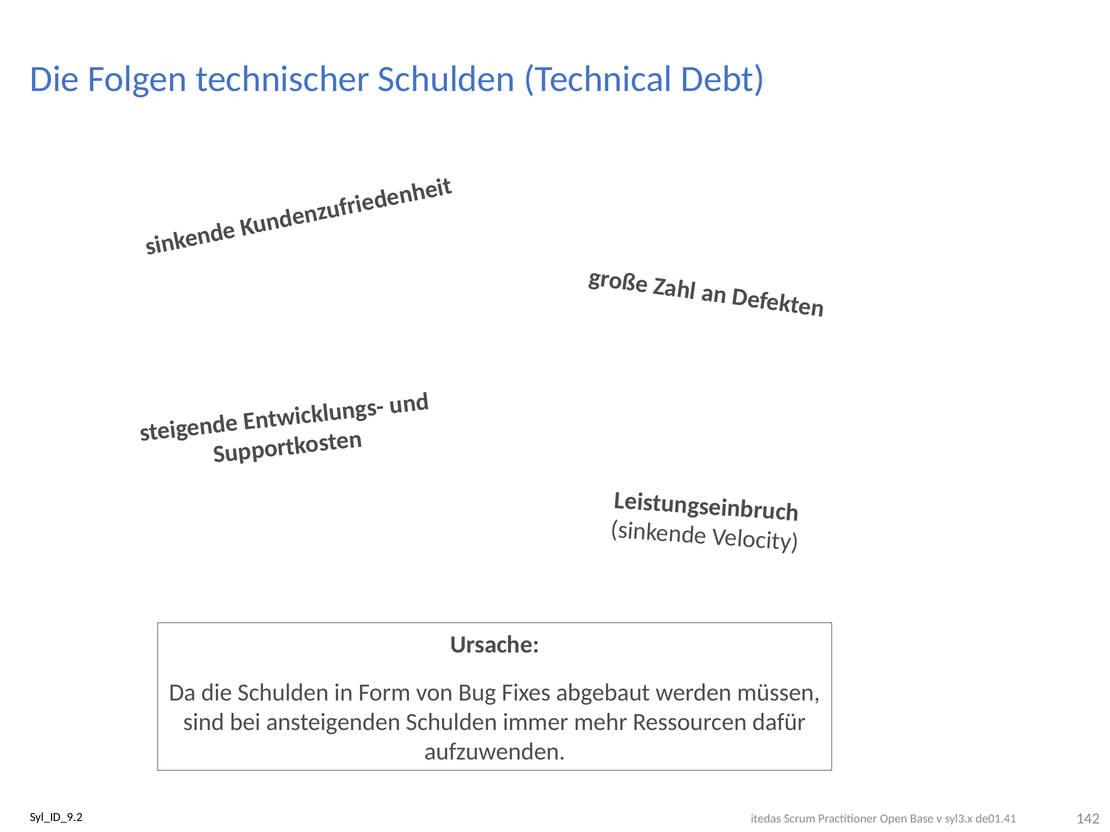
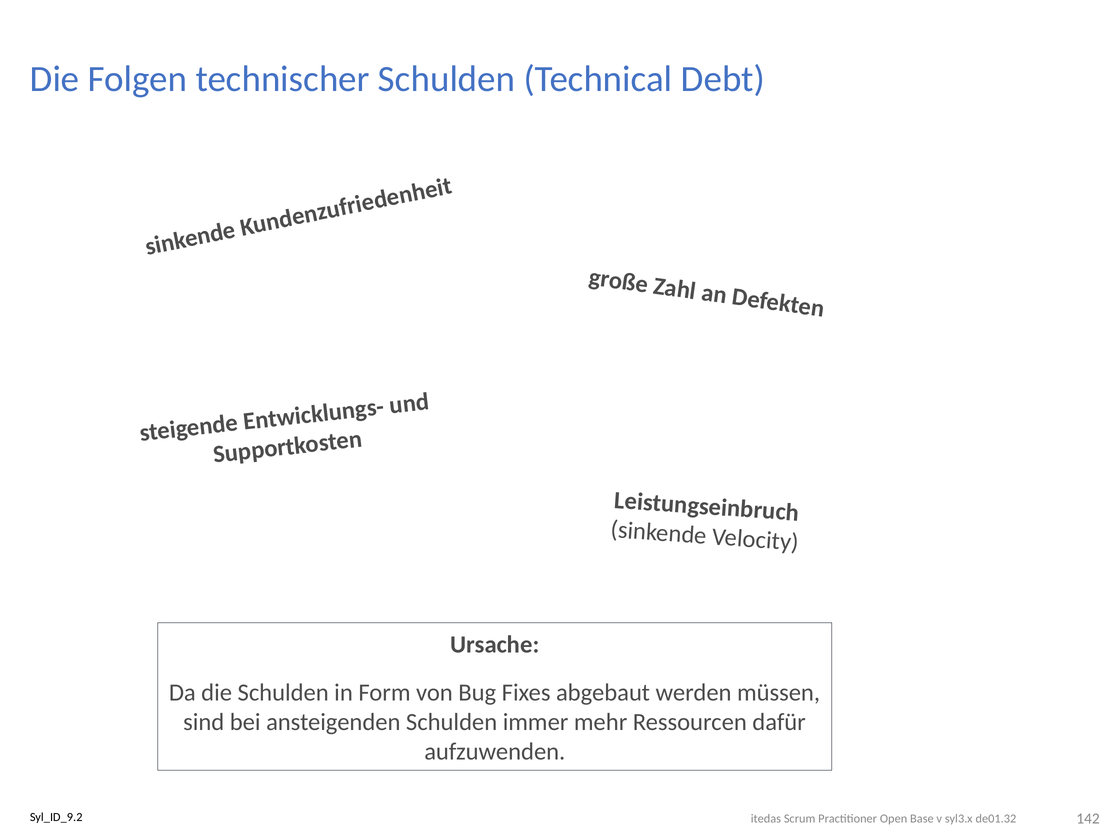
de01.41: de01.41 -> de01.32 (996, 819)
